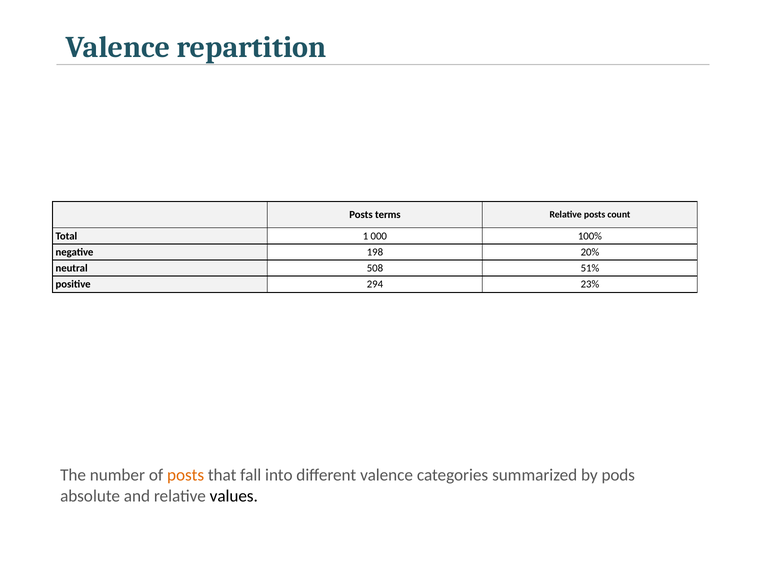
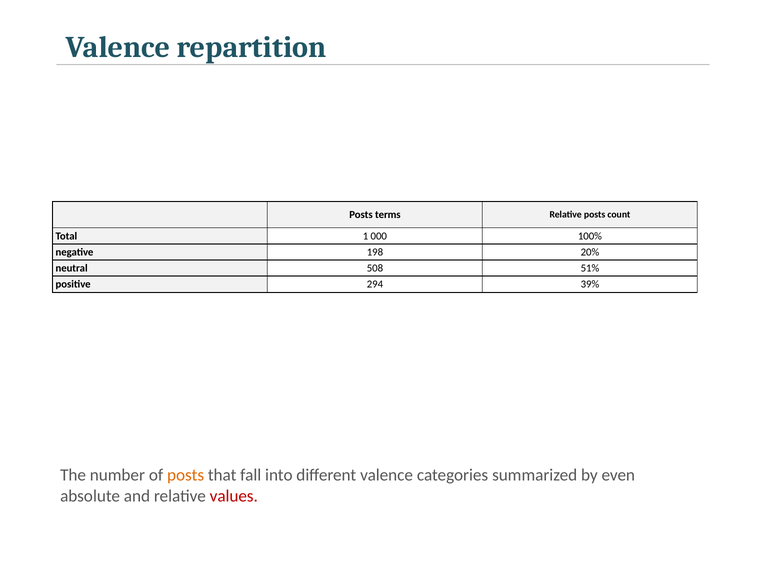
23%: 23% -> 39% (590, 284)
pods: pods -> even (618, 475)
values colour: black -> red (234, 496)
